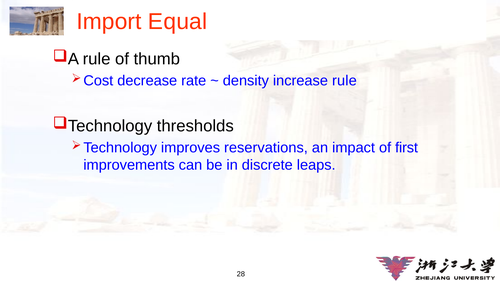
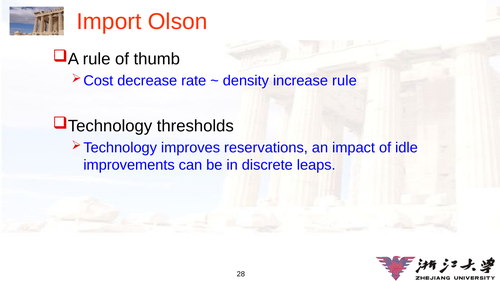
Equal: Equal -> Olson (178, 22)
first: first -> idle (406, 148)
